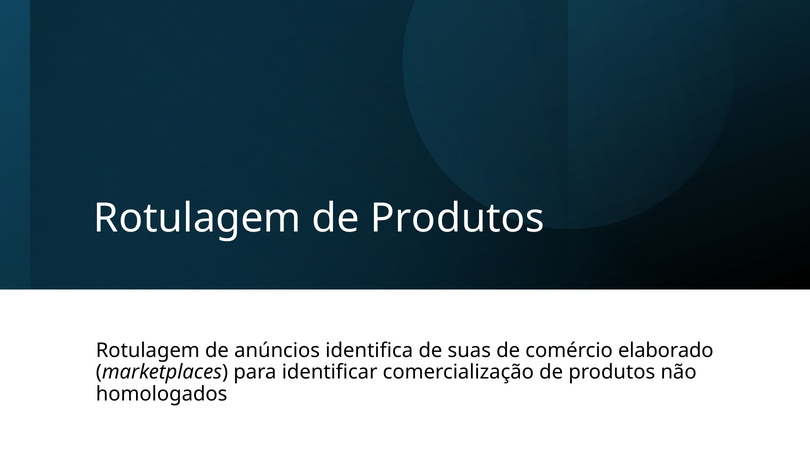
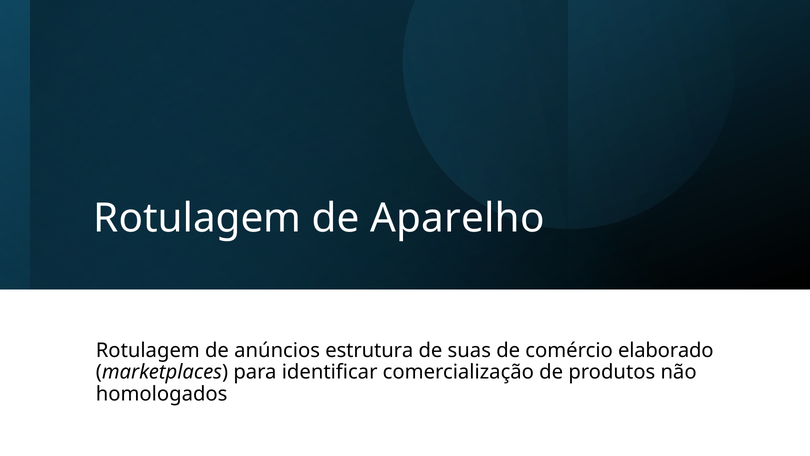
Rotulagem de Produtos: Produtos -> Aparelho (457, 218)
identifica: identifica -> estrutura (369, 350)
